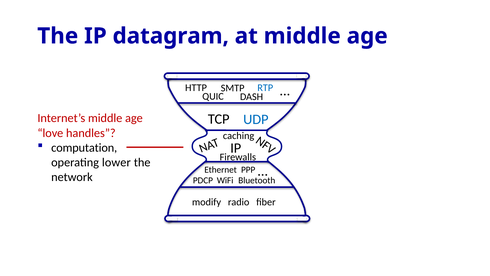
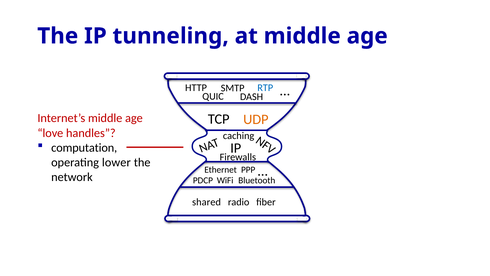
datagram: datagram -> tunneling (171, 36)
UDP colour: blue -> orange (256, 119)
modify: modify -> shared (207, 202)
